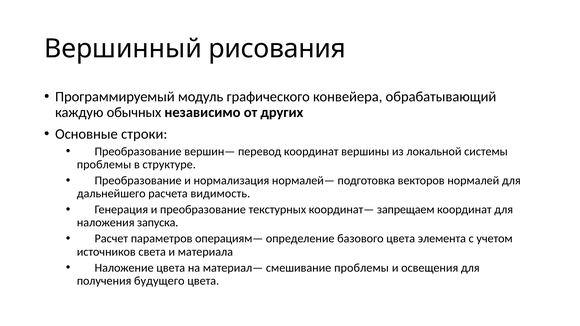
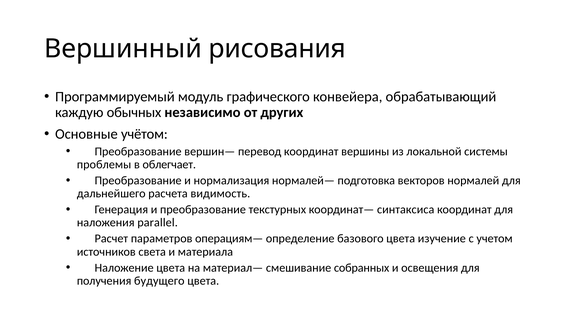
строки: строки -> учётом (144, 134)
структуре: структуре -> облегчает (169, 165)
запрещаем: запрещаем -> синтаксиса (406, 210)
запуска: запуска -> parallel (158, 223)
элемента: элемента -> изучение (442, 239)
смешивание проблемы: проблемы -> собранных (362, 268)
